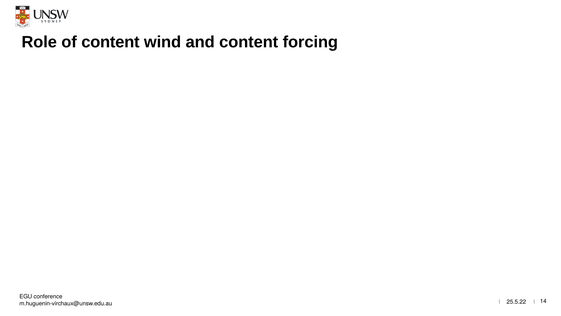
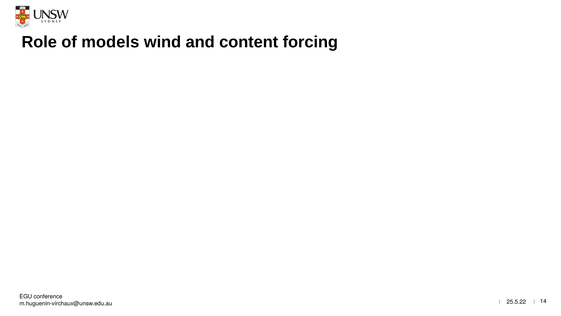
of content: content -> models (110, 42)
